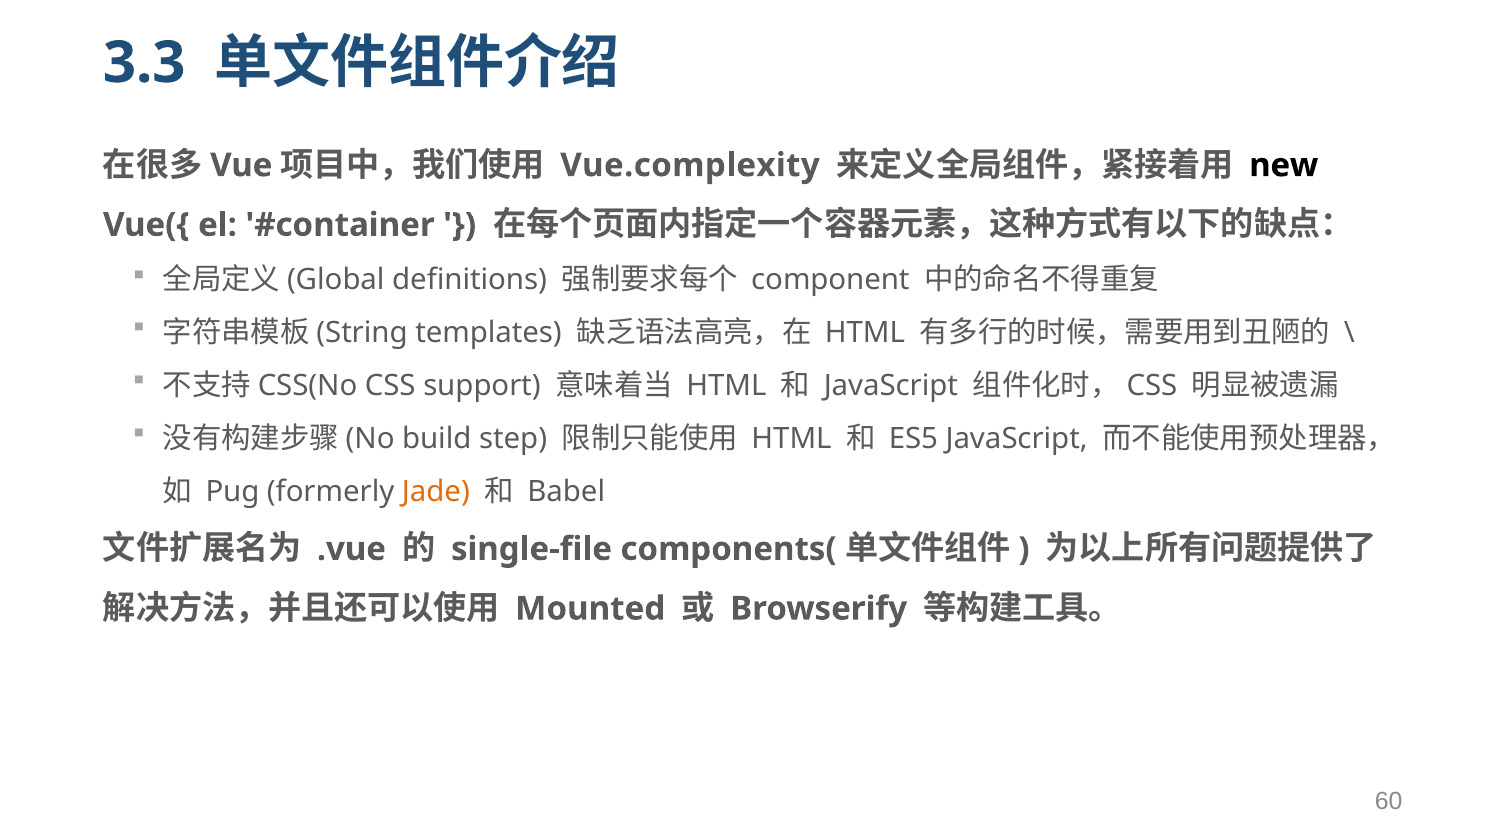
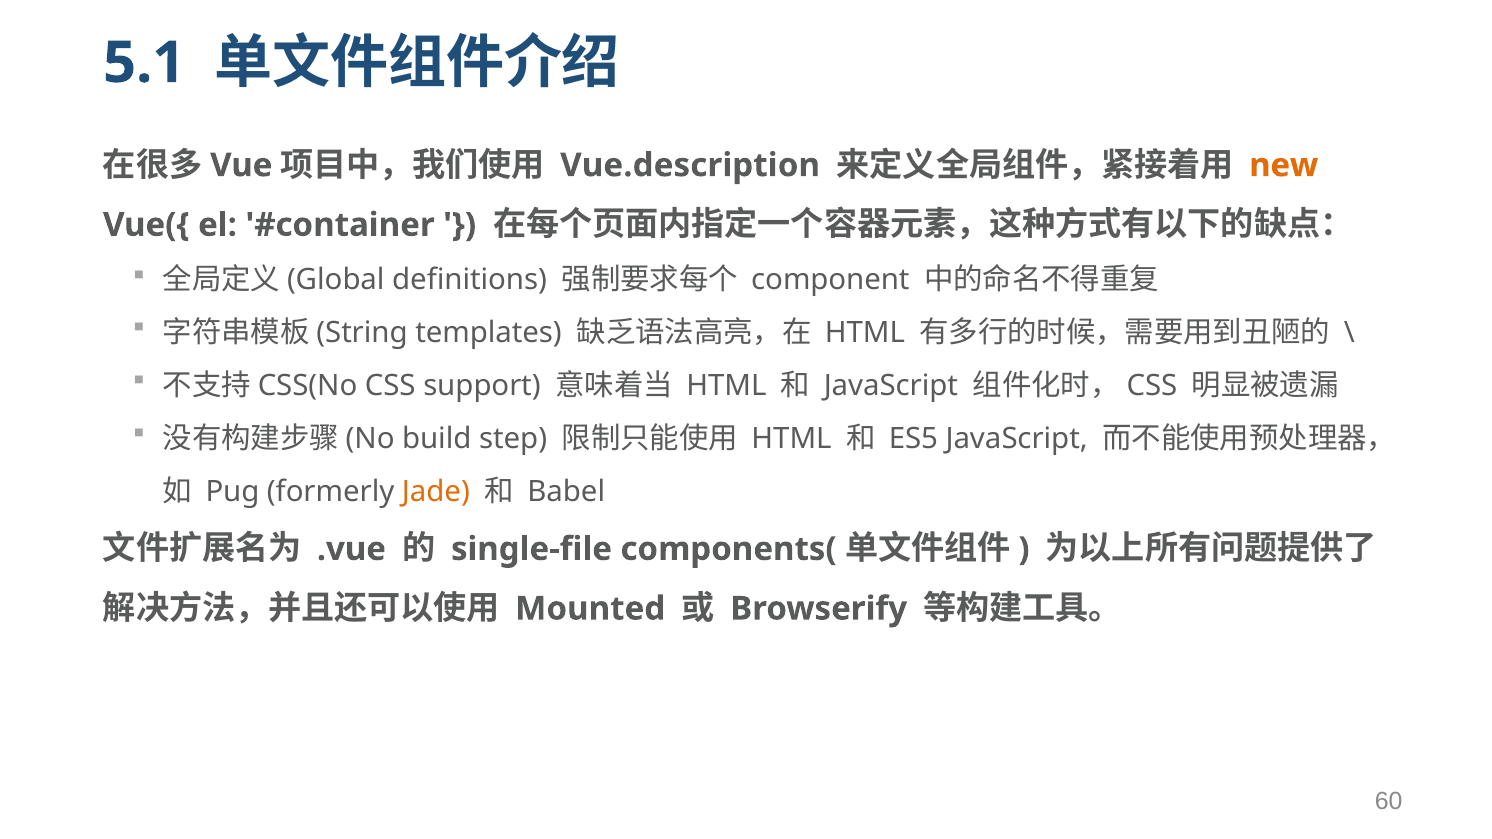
3.3: 3.3 -> 5.1 (144, 63)
Vue.complexity: Vue.complexity -> Vue.description (690, 165)
new colour: black -> orange (1284, 165)
